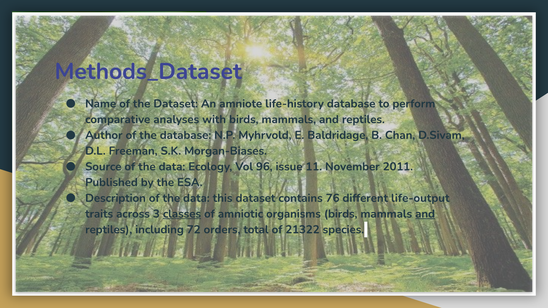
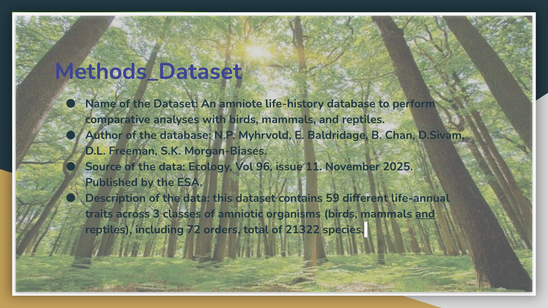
2011: 2011 -> 2025 (398, 167)
76: 76 -> 59 (333, 198)
life-output: life-output -> life-annual (420, 198)
classes underline: present -> none (182, 214)
